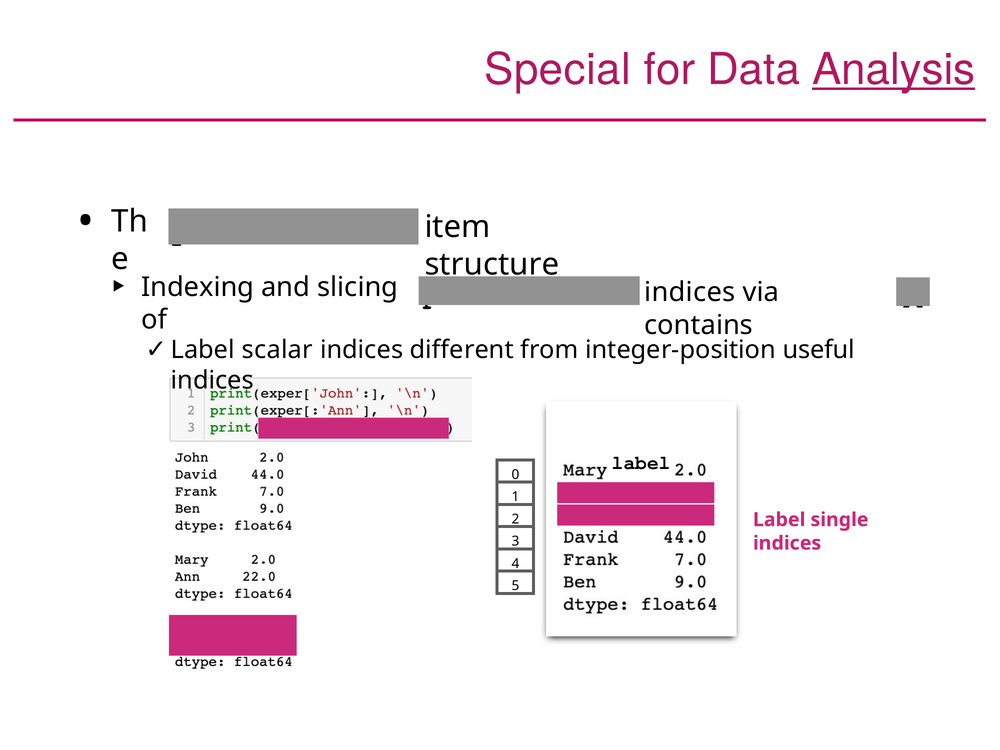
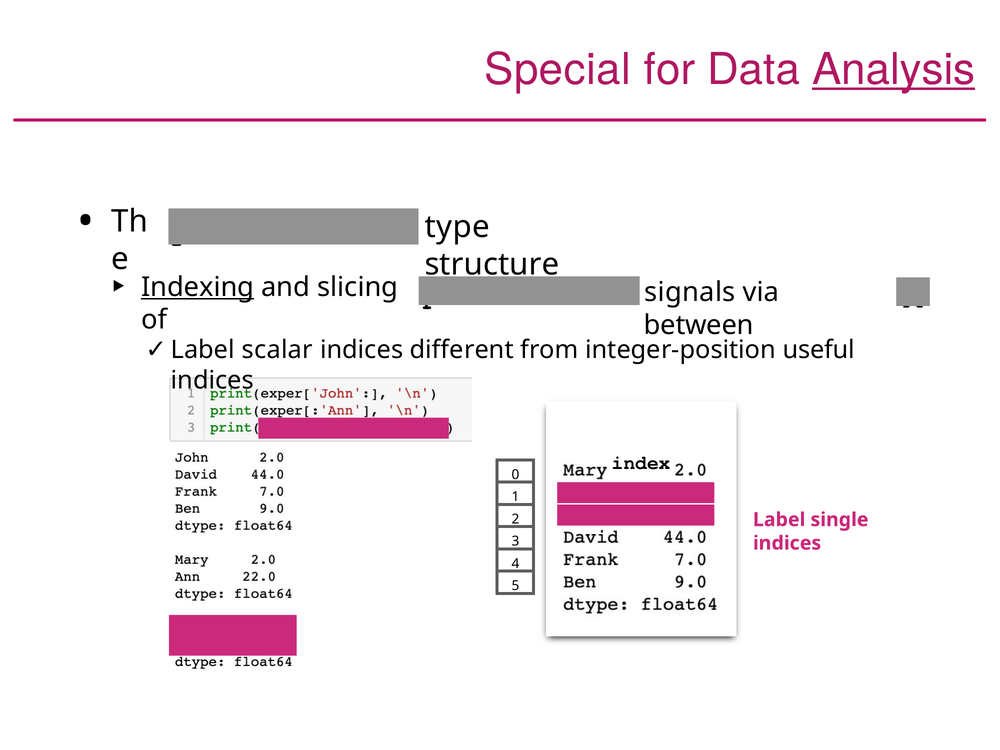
item: item -> type (457, 227)
Indexing underline: none -> present (198, 287)
indices: indices -> signals (690, 292)
contains: contains -> between (699, 325)
label: label -> index (641, 463)
